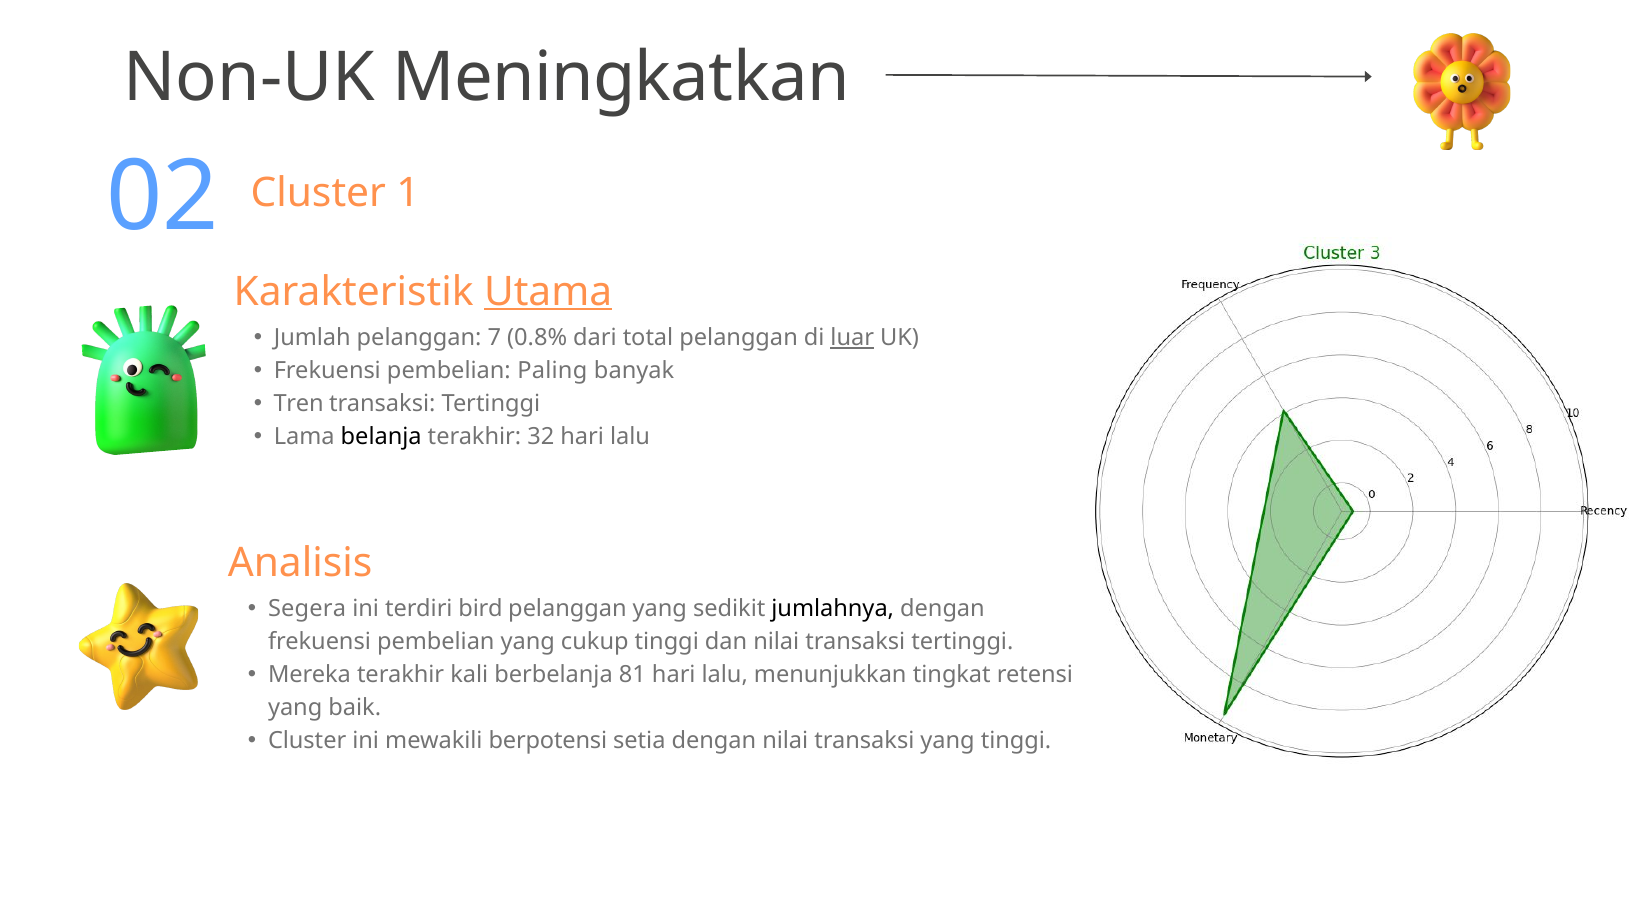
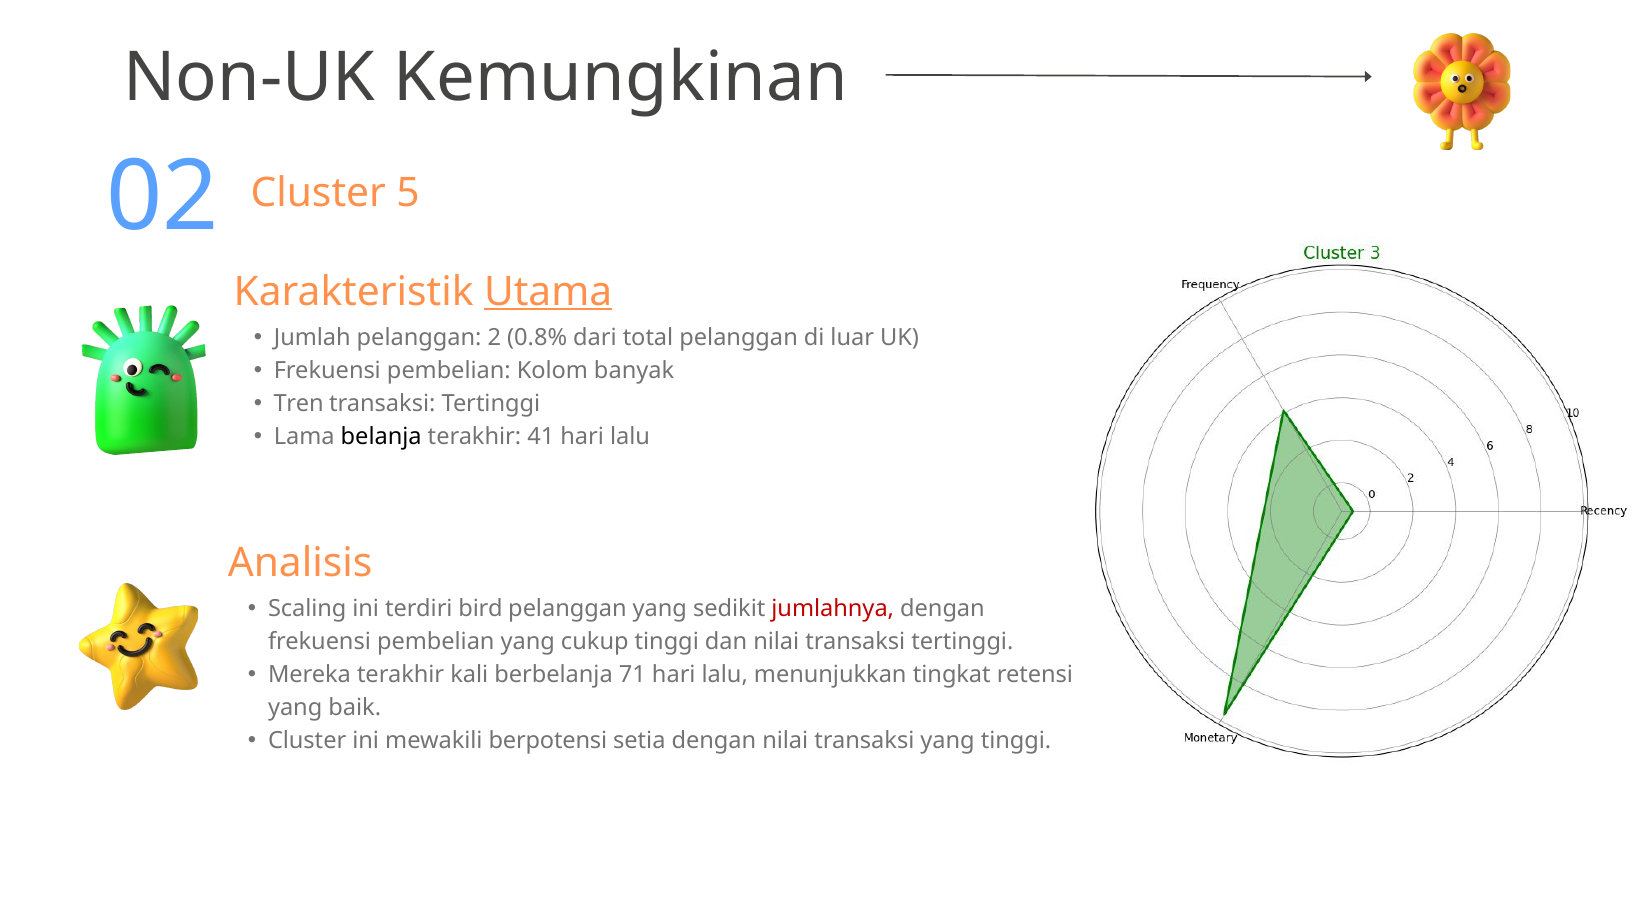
Meningkatkan: Meningkatkan -> Kemungkinan (621, 77)
1: 1 -> 5 (408, 193)
7: 7 -> 2 (494, 338)
luar underline: present -> none (852, 338)
Paling: Paling -> Kolom (552, 371)
32: 32 -> 41 (541, 437)
Segera: Segera -> Scaling (307, 609)
jumlahnya colour: black -> red (833, 609)
81: 81 -> 71 (632, 675)
